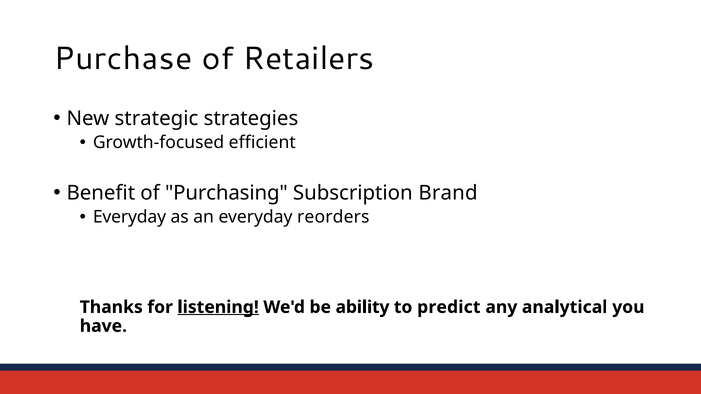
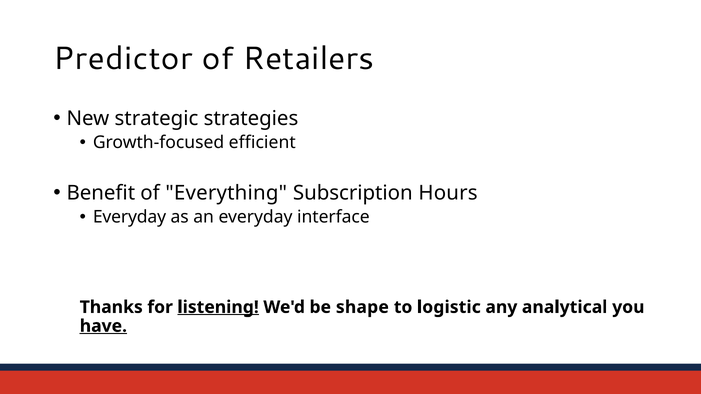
Purchase: Purchase -> Predictor (123, 59)
Purchasing: Purchasing -> Everything (226, 193)
Brand: Brand -> Hours (448, 193)
reorders: reorders -> interface (333, 217)
ability: ability -> shape (362, 307)
predict: predict -> logistic (449, 307)
have underline: none -> present (103, 326)
